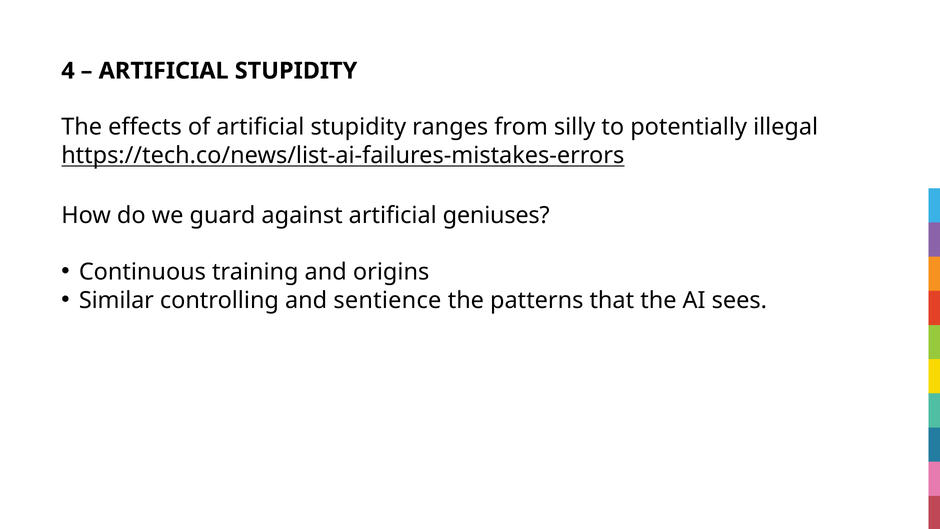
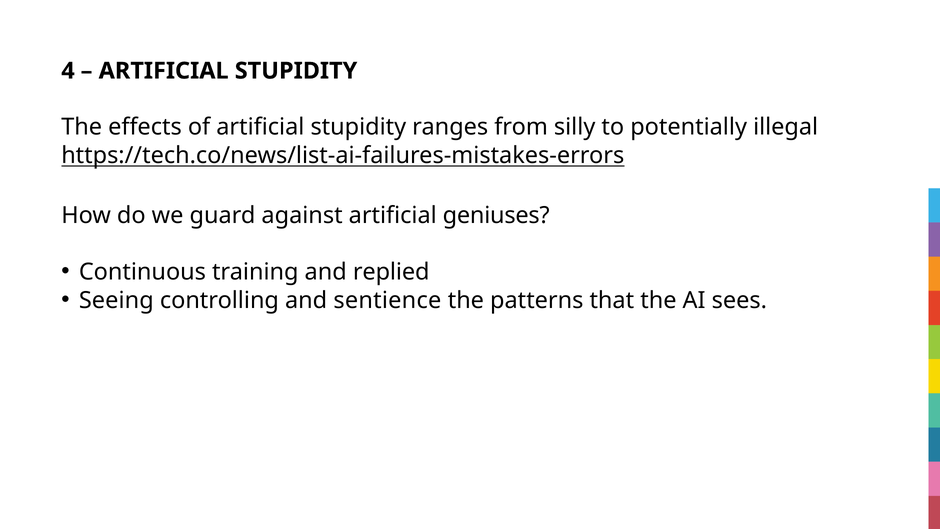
origins: origins -> replied (391, 272)
Similar: Similar -> Seeing (116, 300)
